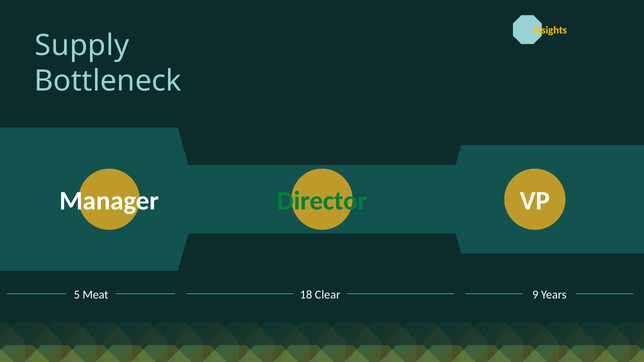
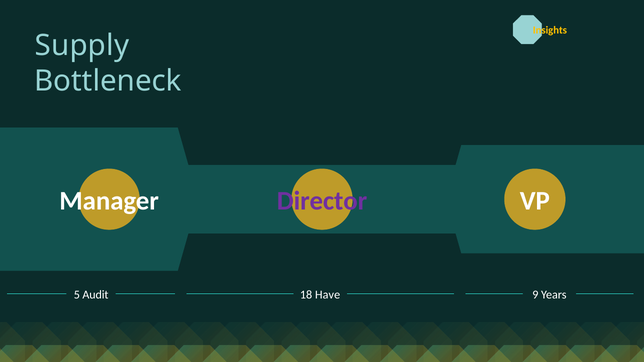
Director colour: green -> purple (322, 201)
Meat: Meat -> Audit (95, 295)
Clear: Clear -> Have (328, 295)
